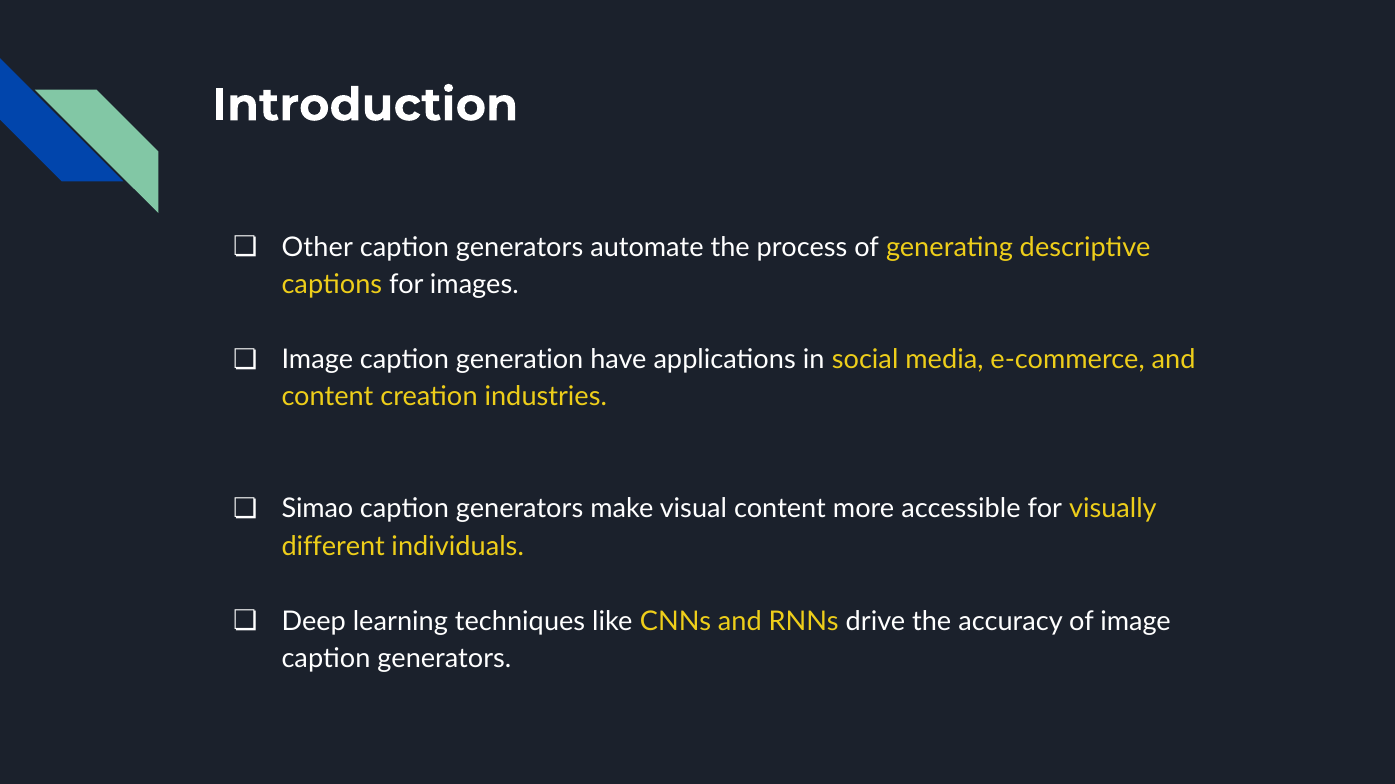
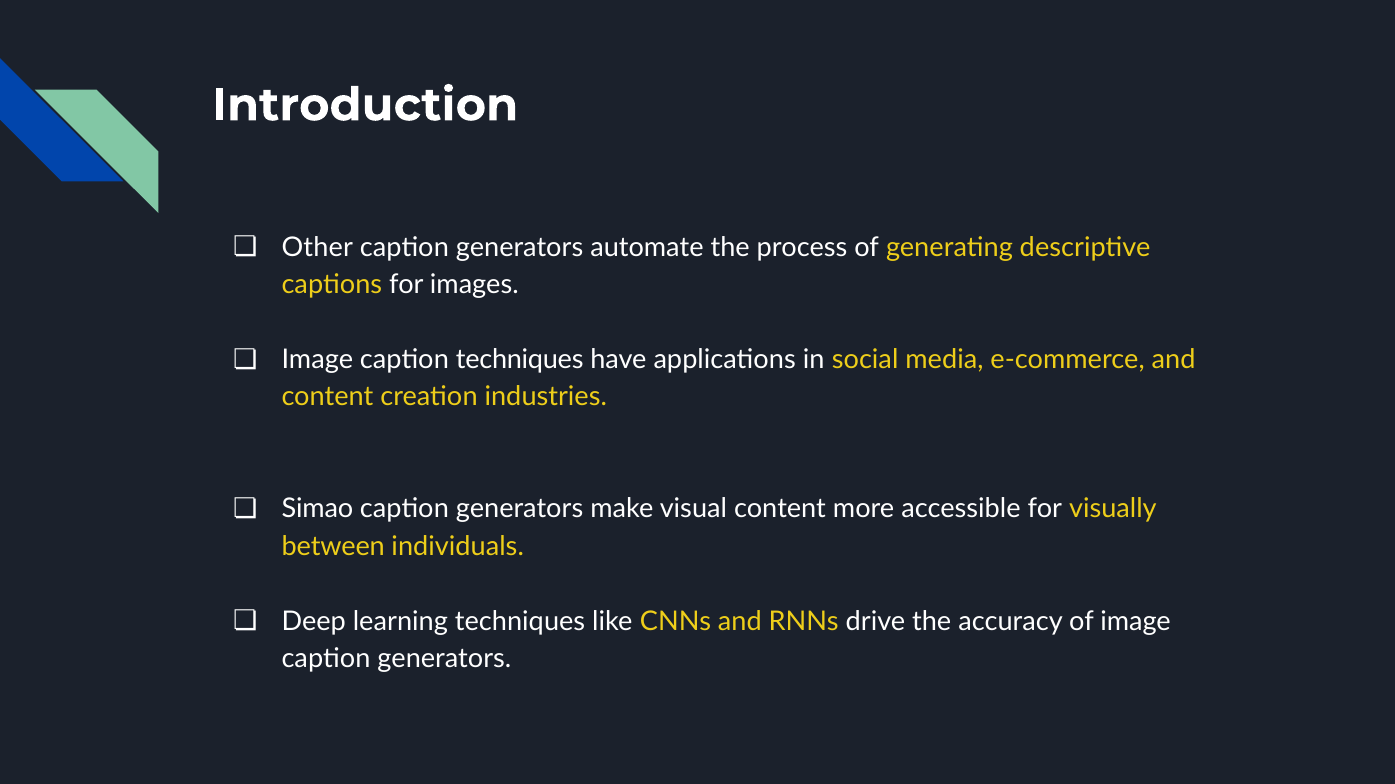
caption generation: generation -> techniques (520, 360)
different: different -> between (333, 547)
